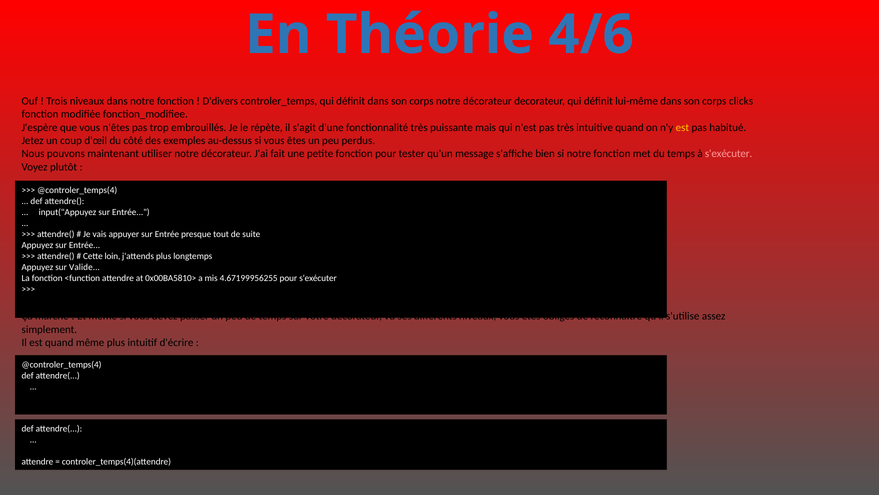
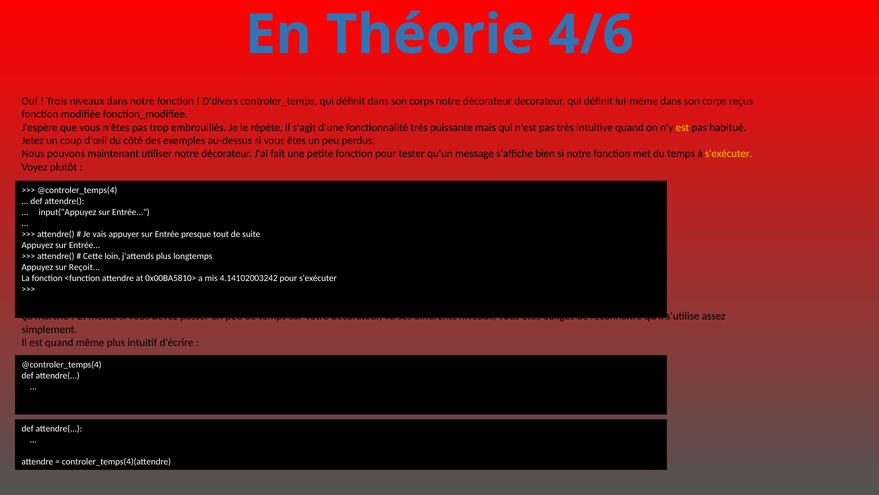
clicks: clicks -> reçus (741, 101)
s'exécuter colour: pink -> yellow (729, 154)
Valide: Valide -> Reçoit (85, 267)
4.67199956255: 4.67199956255 -> 4.14102003242 (249, 278)
